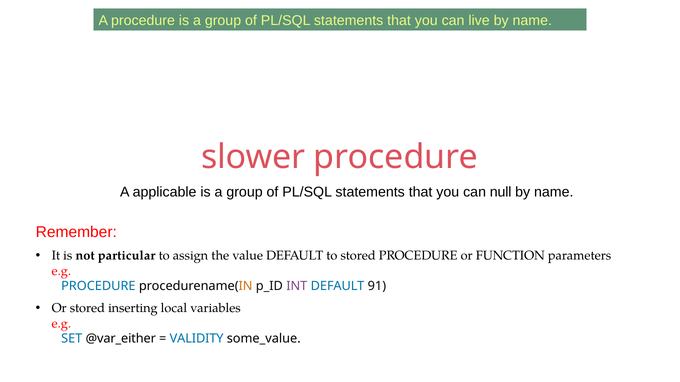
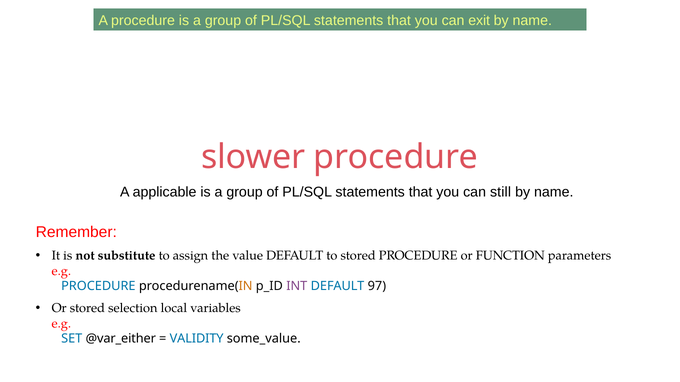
live: live -> exit (479, 21)
null: null -> still (501, 192)
particular: particular -> substitute (127, 256)
91: 91 -> 97 (377, 286)
inserting: inserting -> selection (133, 309)
